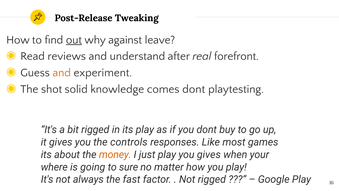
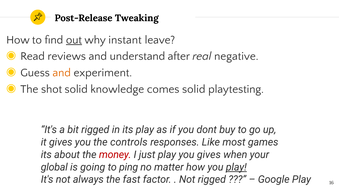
against: against -> instant (125, 40)
forefront: forefront -> negative (236, 56)
comes dont: dont -> solid (194, 89)
money colour: orange -> red (115, 154)
where: where -> global (54, 167)
sure: sure -> ping (129, 167)
play underline: none -> present (236, 167)
